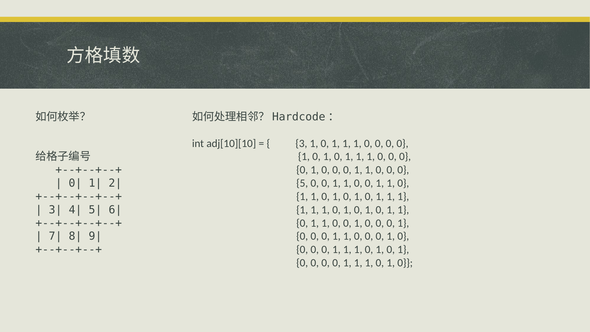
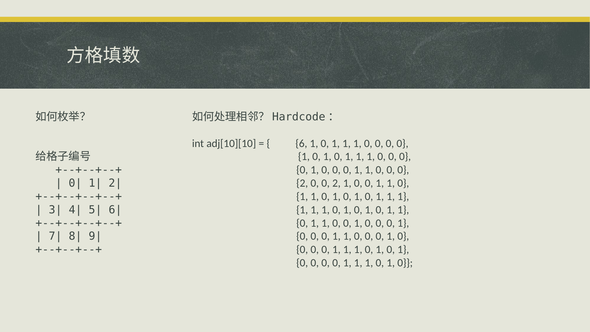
3: 3 -> 6 (301, 143)
5: 5 -> 2 (302, 183)
1: 1 -> 2 (336, 183)
